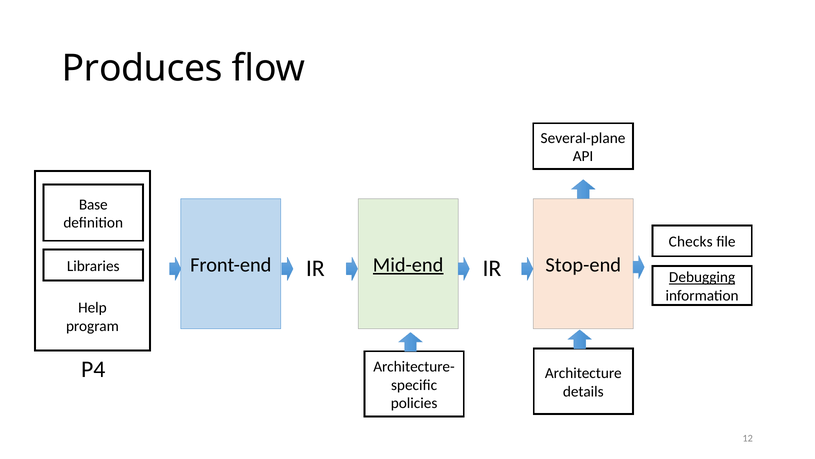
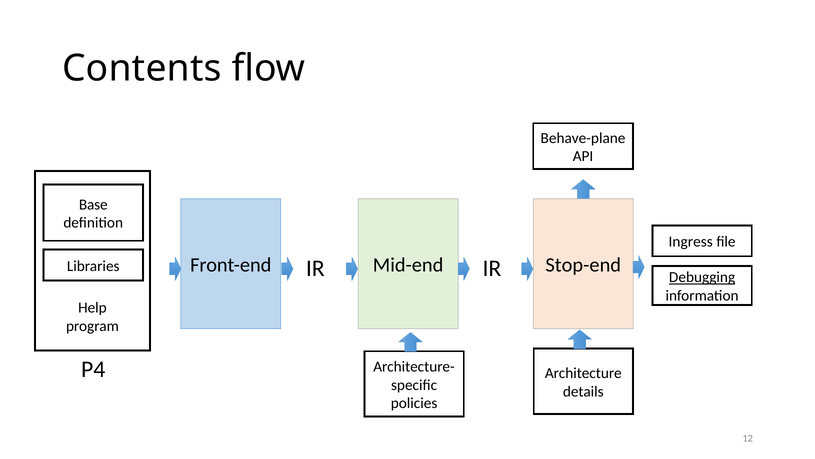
Produces: Produces -> Contents (142, 68)
Several-plane: Several-plane -> Behave-plane (583, 138)
Checks: Checks -> Ingress (691, 242)
Mid-end underline: present -> none (408, 265)
